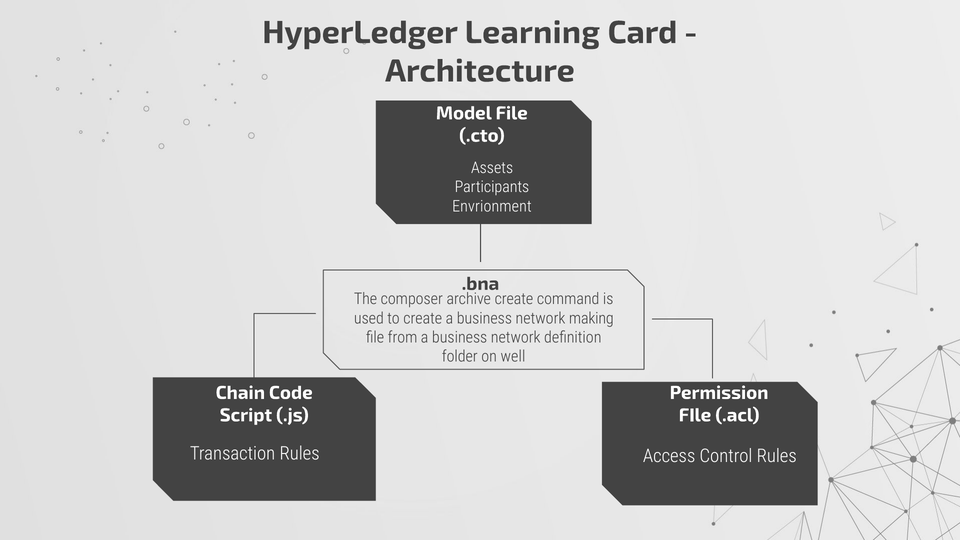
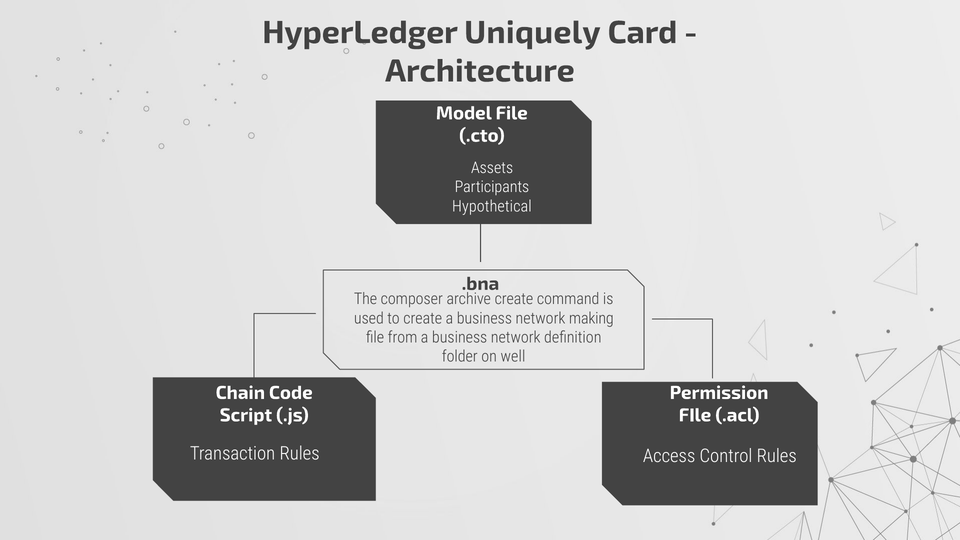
Learning: Learning -> Uniquely (532, 33)
Envrionment: Envrionment -> Hypothetical (492, 206)
